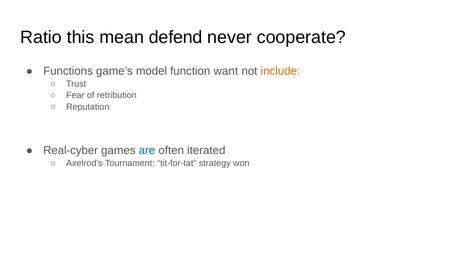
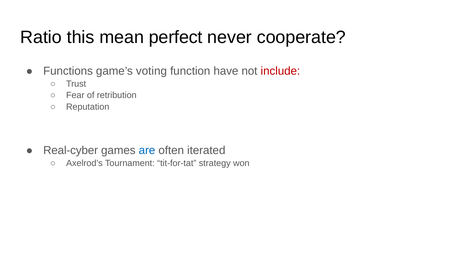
defend: defend -> perfect (176, 37)
model: model -> voting (151, 71)
want: want -> have (226, 71)
include colour: orange -> red (280, 71)
